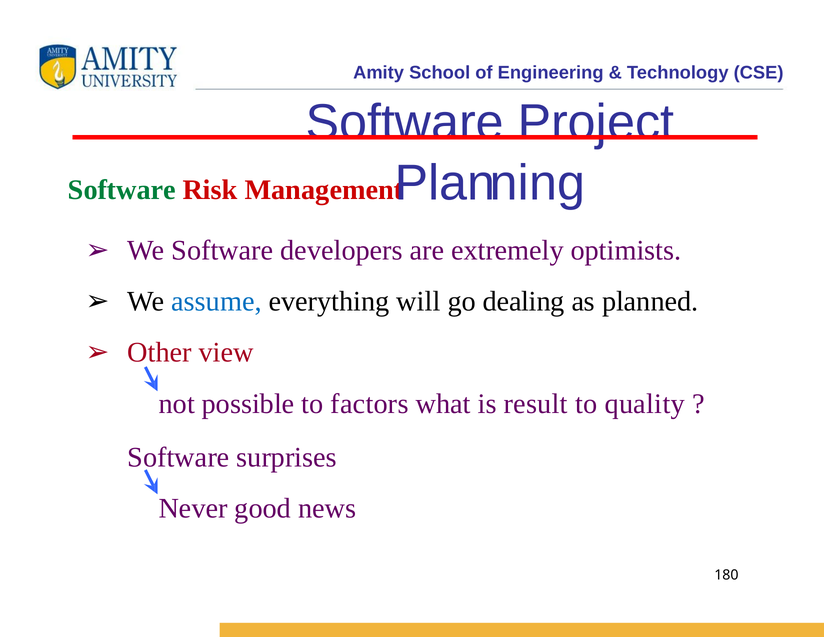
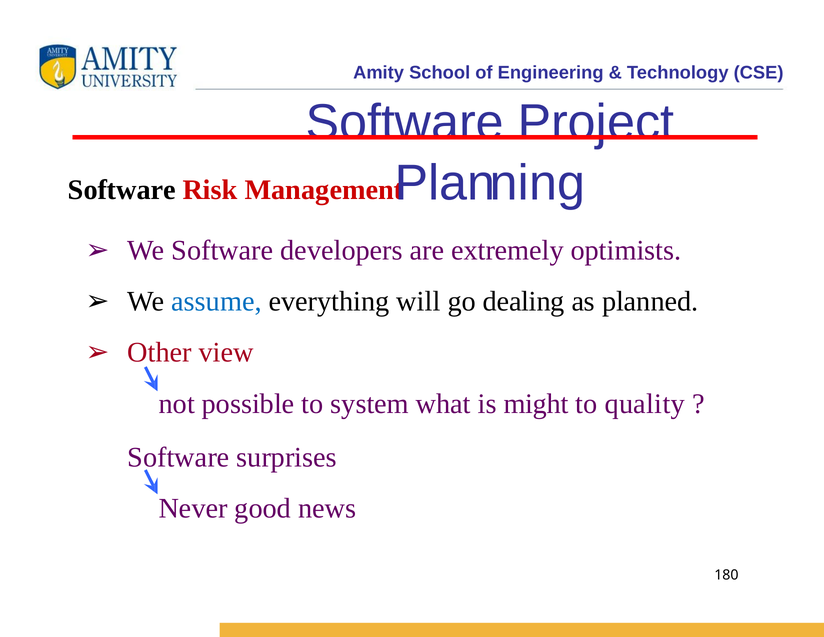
Software colour: green -> black (122, 190)
factors: factors -> system (370, 404)
result: result -> might (536, 404)
